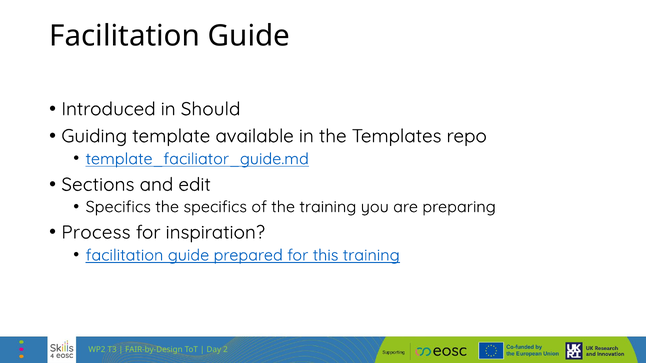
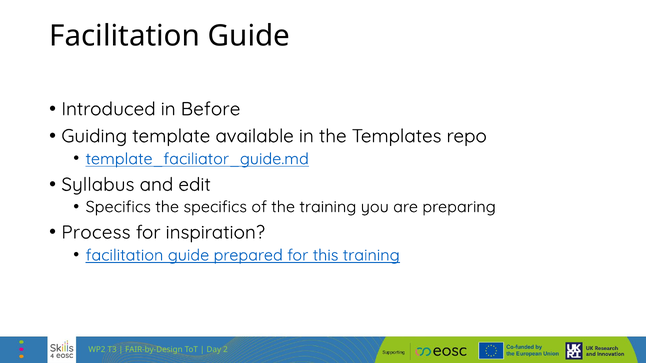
Should: Should -> Before (211, 109)
Sections: Sections -> Syllabus (98, 185)
